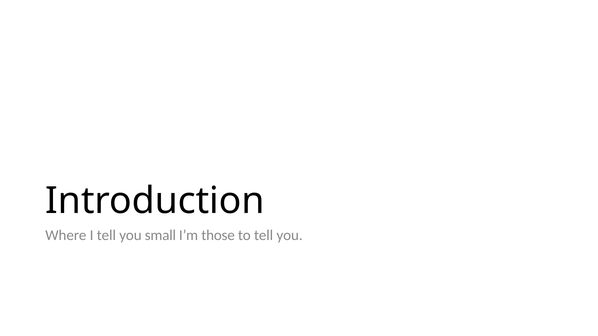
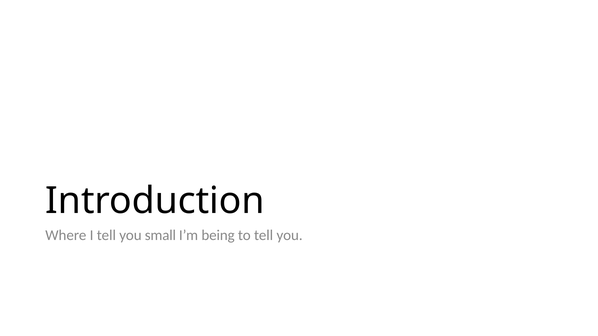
those: those -> being (218, 235)
